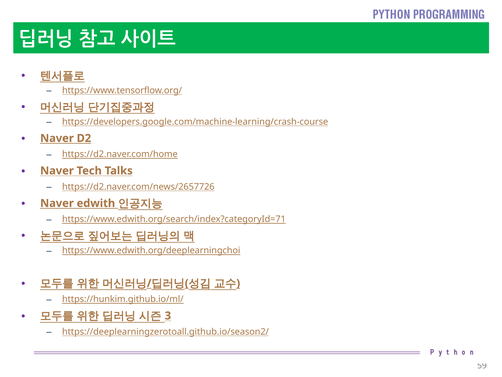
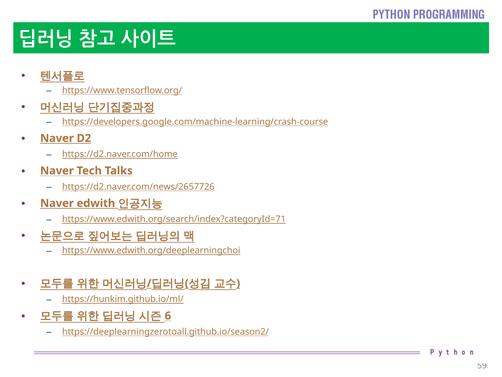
3: 3 -> 6 (168, 315)
